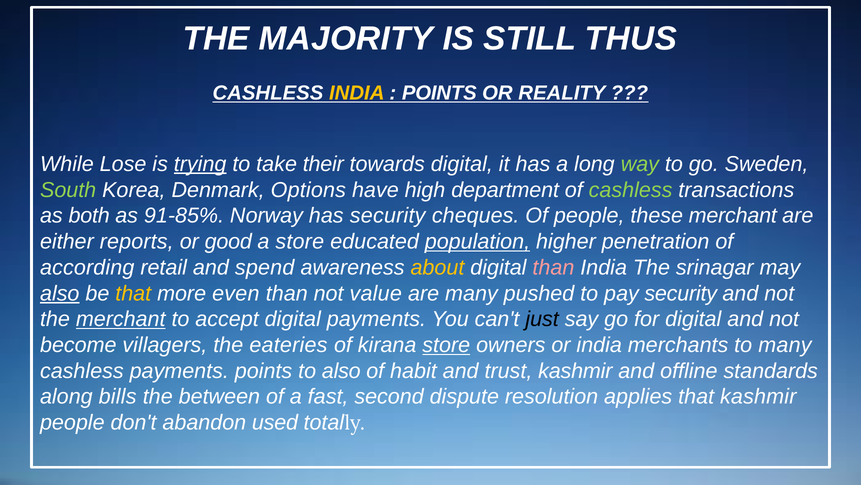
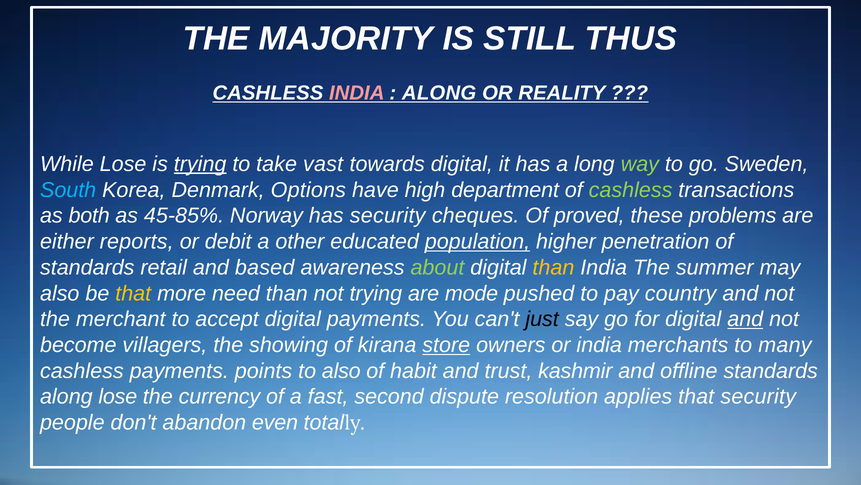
INDIA colour: yellow -> pink (357, 93)
POINTS: POINTS -> ALONG (439, 93)
their: their -> vast (323, 164)
South colour: light green -> light blue (68, 190)
91-85%: 91-85% -> 45-85% (184, 216)
Of people: people -> proved (589, 216)
these merchant: merchant -> problems (733, 216)
good: good -> debit (228, 241)
a store: store -> other (300, 241)
according: according -> standards (87, 267)
spend: spend -> based (265, 267)
about colour: yellow -> light green (437, 267)
than colour: pink -> yellow (553, 267)
srinagar: srinagar -> summer (715, 267)
also underline: present -> none (60, 293)
even: even -> need (236, 293)
not value: value -> trying (376, 293)
are many: many -> mode (472, 293)
pay security: security -> country (681, 293)
merchant underline: present -> none (121, 319)
and underline: none -> present (745, 319)
eateries: eateries -> showing (289, 345)
along bills: bills -> lose (118, 396)
between: between -> currency (219, 396)
that kashmir: kashmir -> security (758, 396)
used: used -> even (275, 422)
